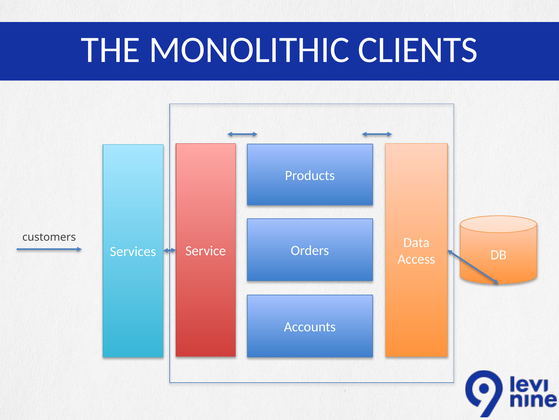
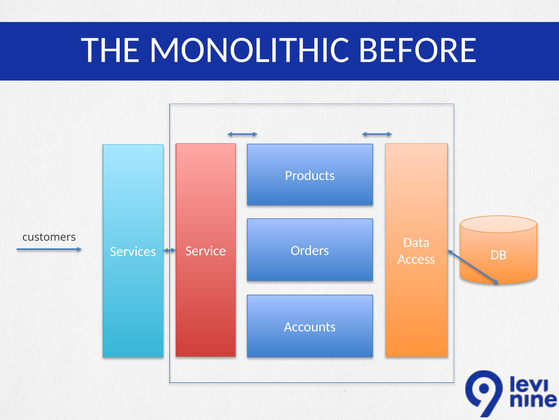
CLIENTS: CLIENTS -> BEFORE (418, 50)
